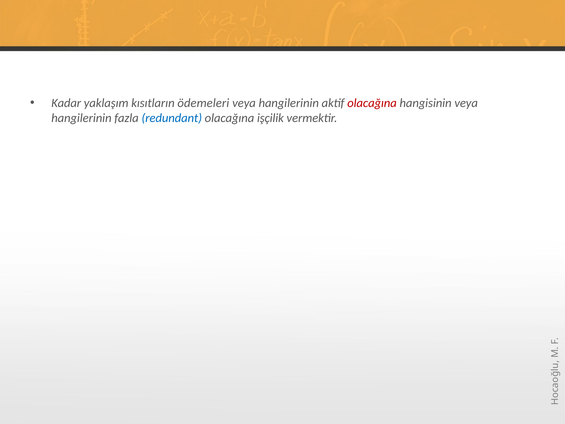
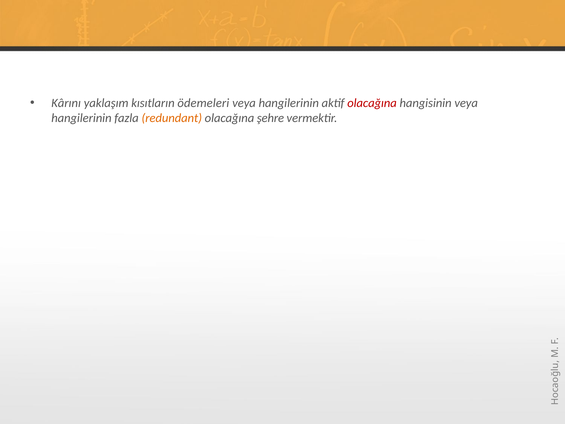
Kadar: Kadar -> Kârını (66, 103)
redundant colour: blue -> orange (172, 118)
işçilik: işçilik -> şehre (270, 118)
